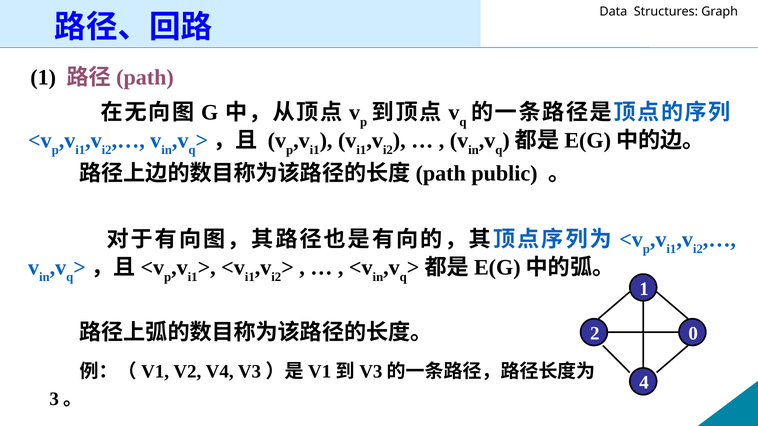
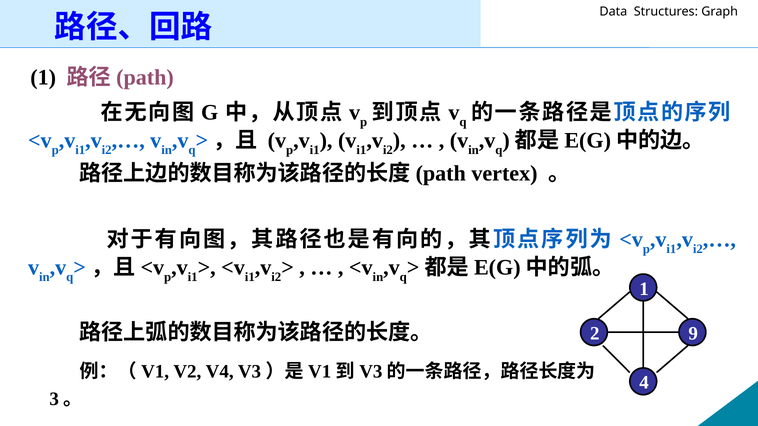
public: public -> vertex (504, 173)
0: 0 -> 9 (693, 334)
